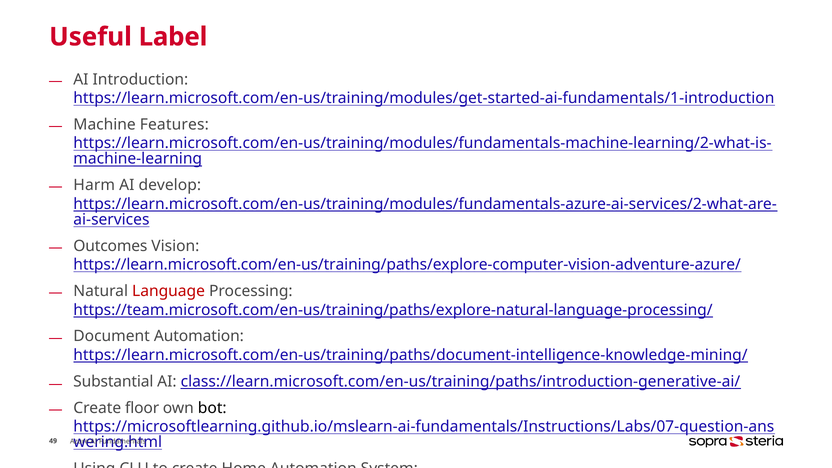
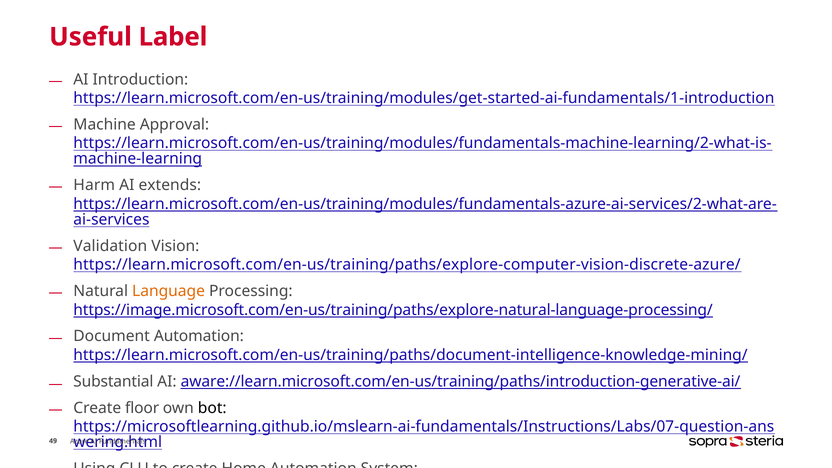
Features: Features -> Approval (174, 125)
develop: develop -> extends (170, 185)
Outcomes: Outcomes -> Validation (110, 246)
https://learn.microsoft.com/en-us/training/paths/explore-computer-vision-adventure-azure/: https://learn.microsoft.com/en-us/training/paths/explore-computer-vision-adventure-azure/ -> https://learn.microsoft.com/en-us/training/paths/explore-computer-vision-discrete-azure/ (407, 265)
Language colour: red -> orange (169, 291)
https://team.microsoft.com/en-us/training/paths/explore-natural-language-processing/: https://team.microsoft.com/en-us/training/paths/explore-natural-language-processing/ -> https://image.microsoft.com/en-us/training/paths/explore-natural-language-processing/ (393, 310)
class://learn.microsoft.com/en-us/training/paths/introduction-generative-ai/: class://learn.microsoft.com/en-us/training/paths/introduction-generative-ai/ -> aware://learn.microsoft.com/en-us/training/paths/introduction-generative-ai/ (461, 381)
